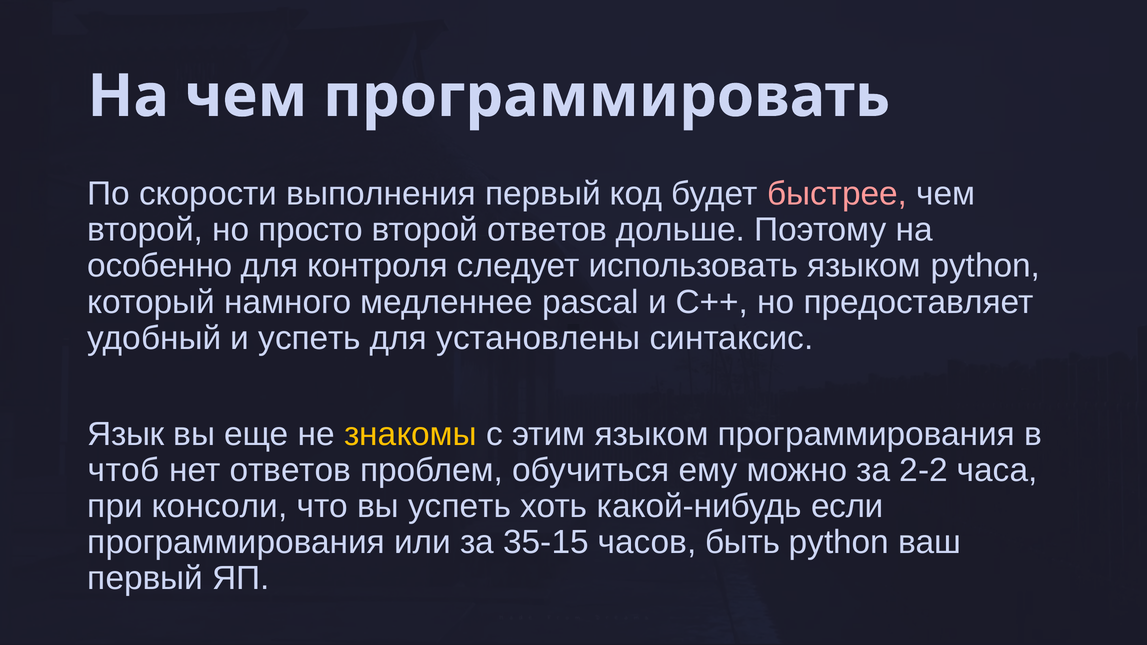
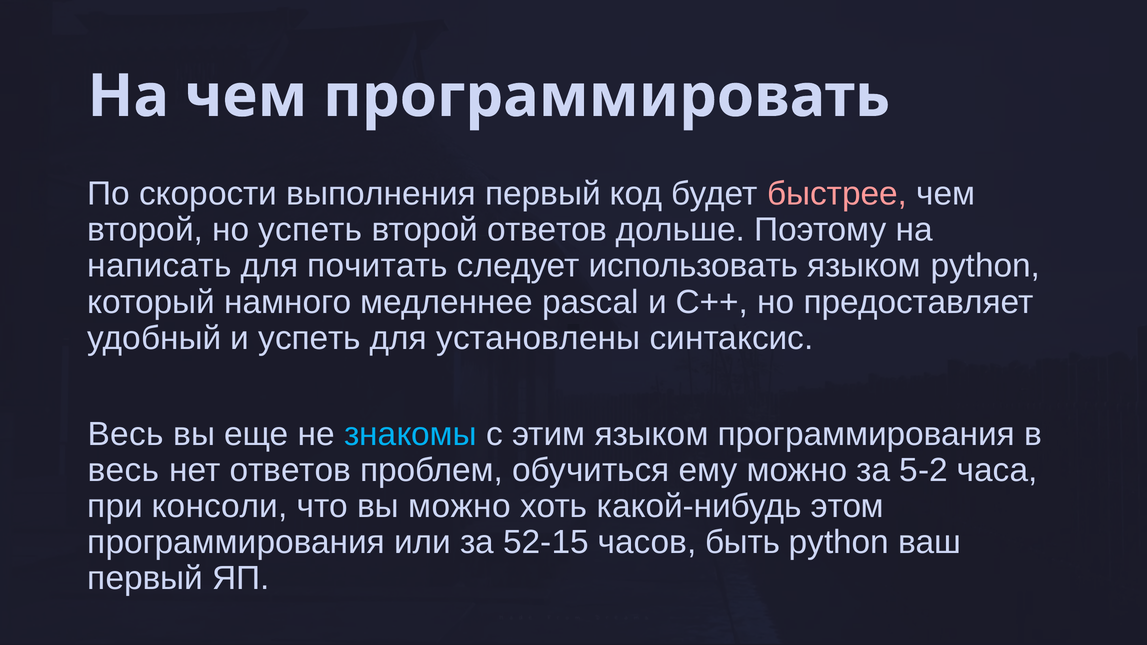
но просто: просто -> успеть (310, 230)
особенно: особенно -> написать (159, 266)
контроля: контроля -> почитать (377, 266)
Язык: Язык -> Весь (126, 434)
знакомы colour: yellow -> light blue (410, 434)
чтоб: чтоб -> весь (124, 470)
2-2: 2-2 -> 5-2 (924, 470)
вы успеть: успеть -> можно (459, 506)
если: если -> этом (847, 506)
35-15: 35-15 -> 52-15 (546, 542)
